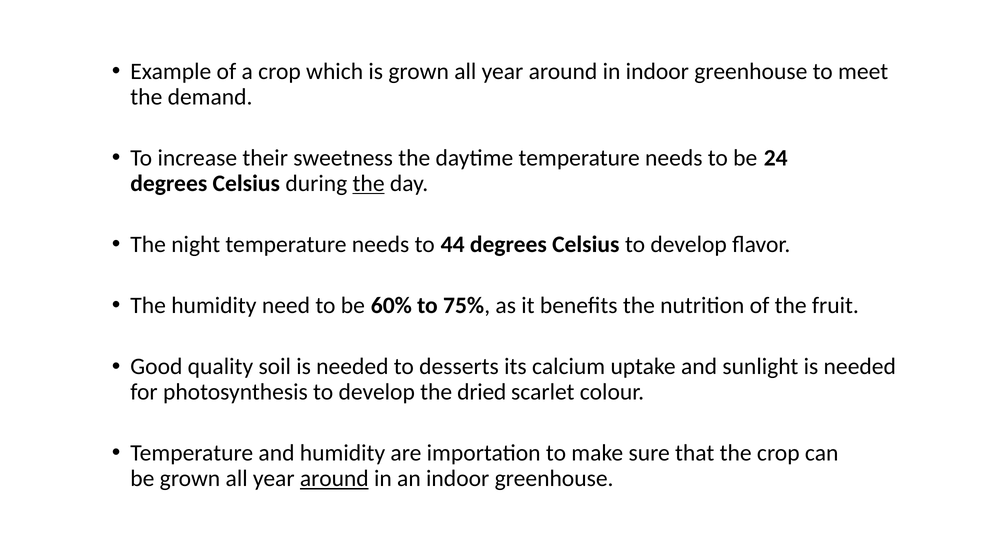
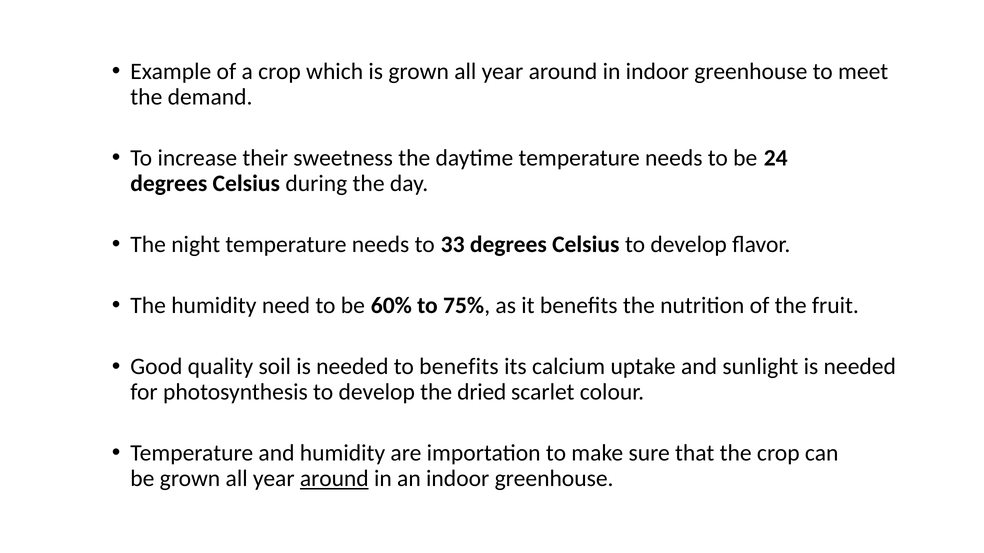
the underline: present -> none (369, 184)
44: 44 -> 33 (453, 245)
to desserts: desserts -> benefits (459, 367)
